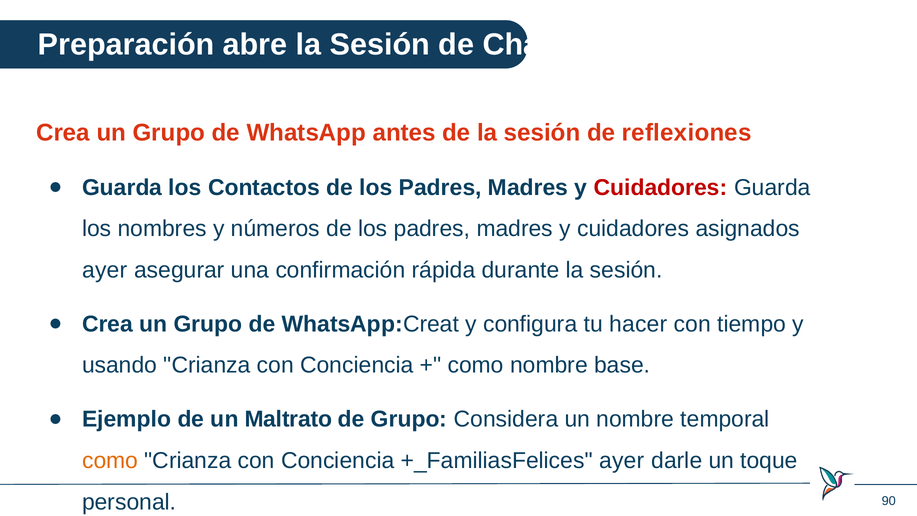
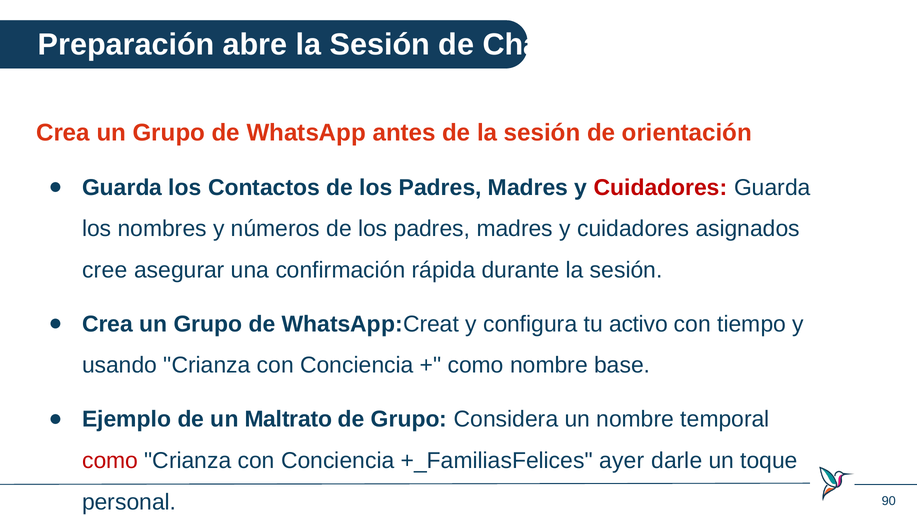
reflexiones: reflexiones -> orientación (687, 133)
ayer: ayer -> cree (105, 270)
hacer: hacer -> activo (638, 324)
como colour: orange -> red (110, 461)
